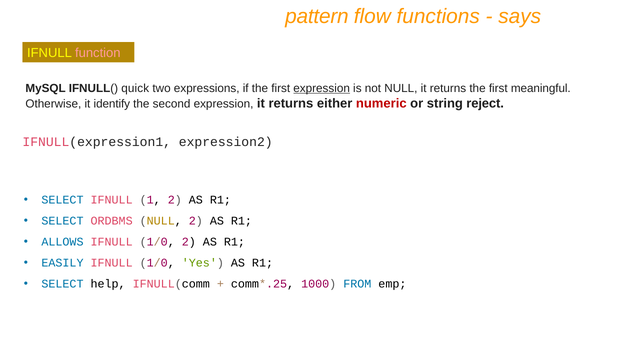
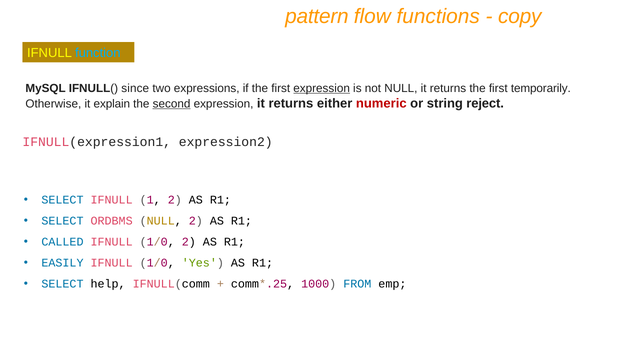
says: says -> copy (520, 16)
function colour: pink -> light blue (98, 53)
quick: quick -> since (135, 88)
meaningful: meaningful -> temporarily (541, 88)
identify: identify -> explain (112, 104)
second underline: none -> present (172, 104)
ALLOWS: ALLOWS -> CALLED (62, 242)
